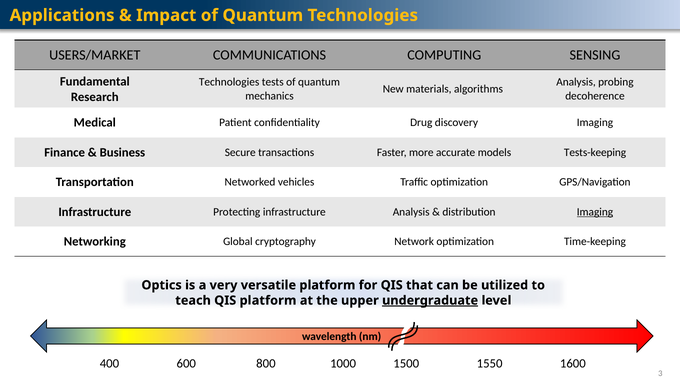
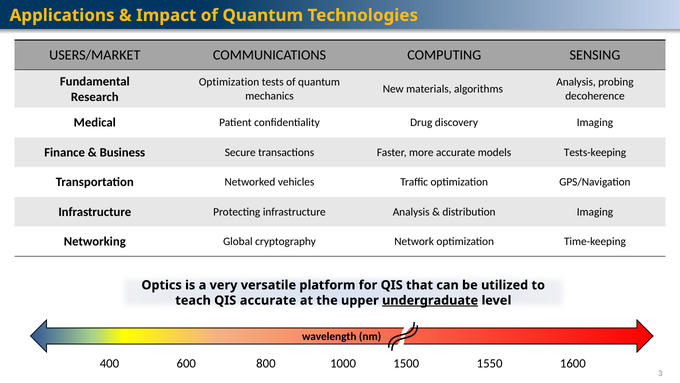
Technologies: Technologies -> Optimization (229, 82)
Imaging underline: present -> none (595, 212)
QIS platform: platform -> accurate (268, 300)
